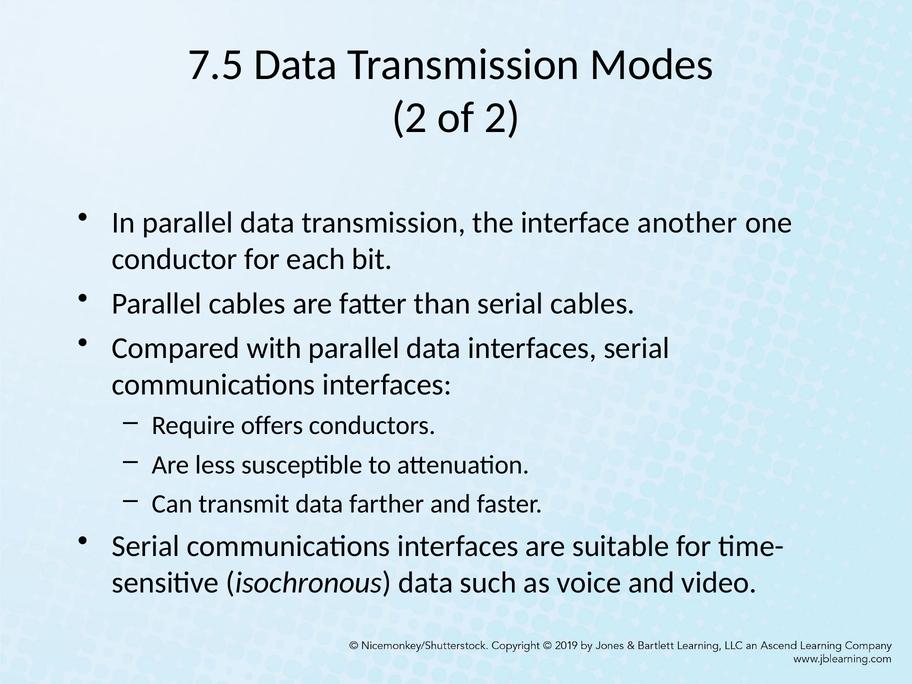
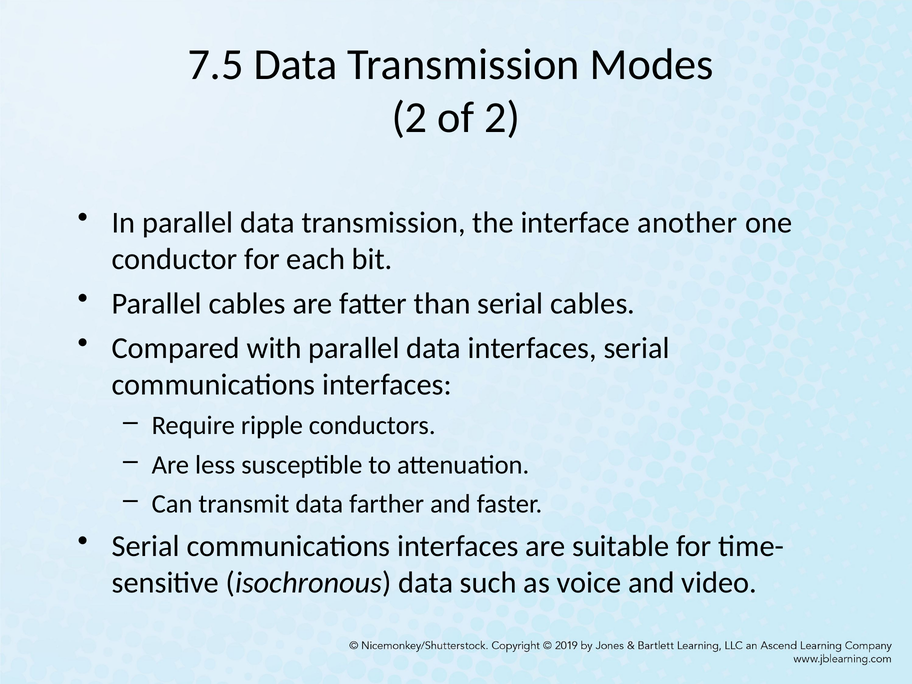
offers: offers -> ripple (272, 426)
